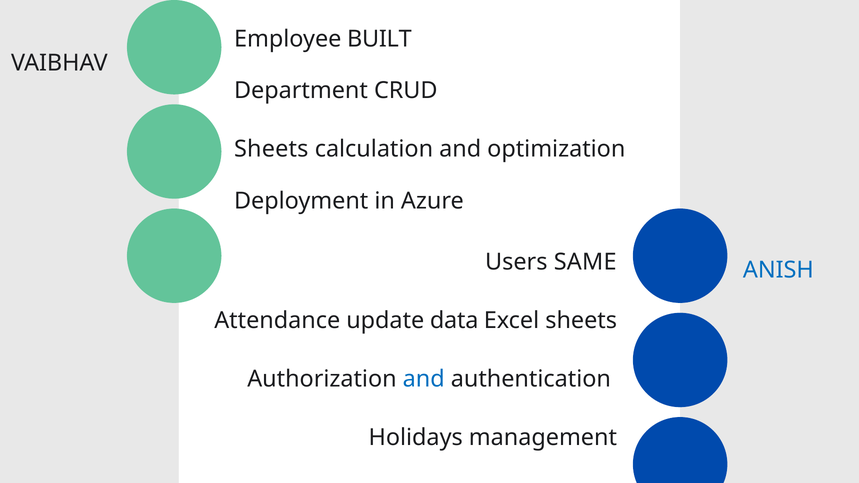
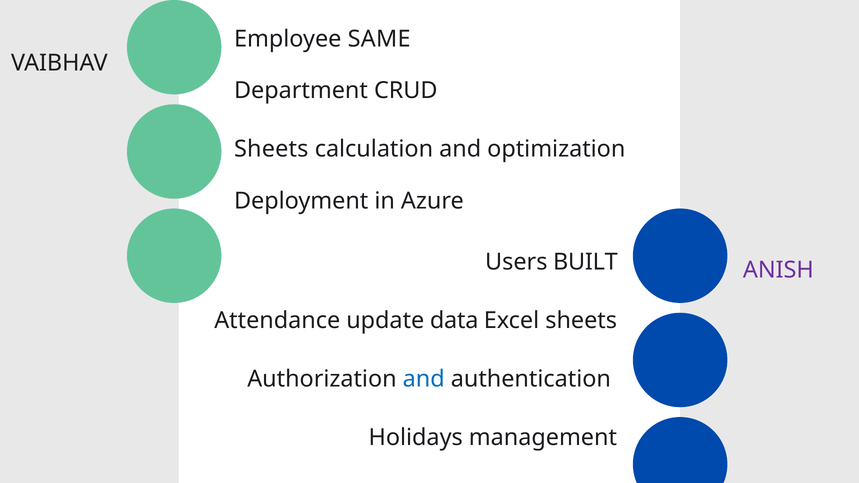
BUILT: BUILT -> SAME (379, 39)
SAME: SAME -> BUILT (585, 262)
ANISH colour: blue -> purple (778, 270)
